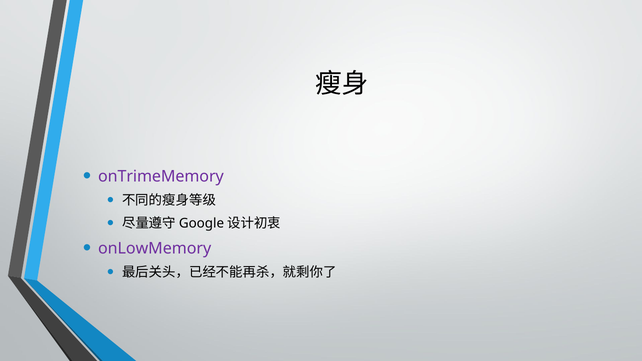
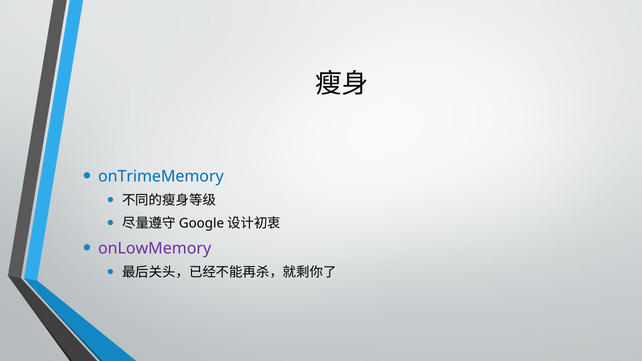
onTrimeMemory colour: purple -> blue (161, 176)
